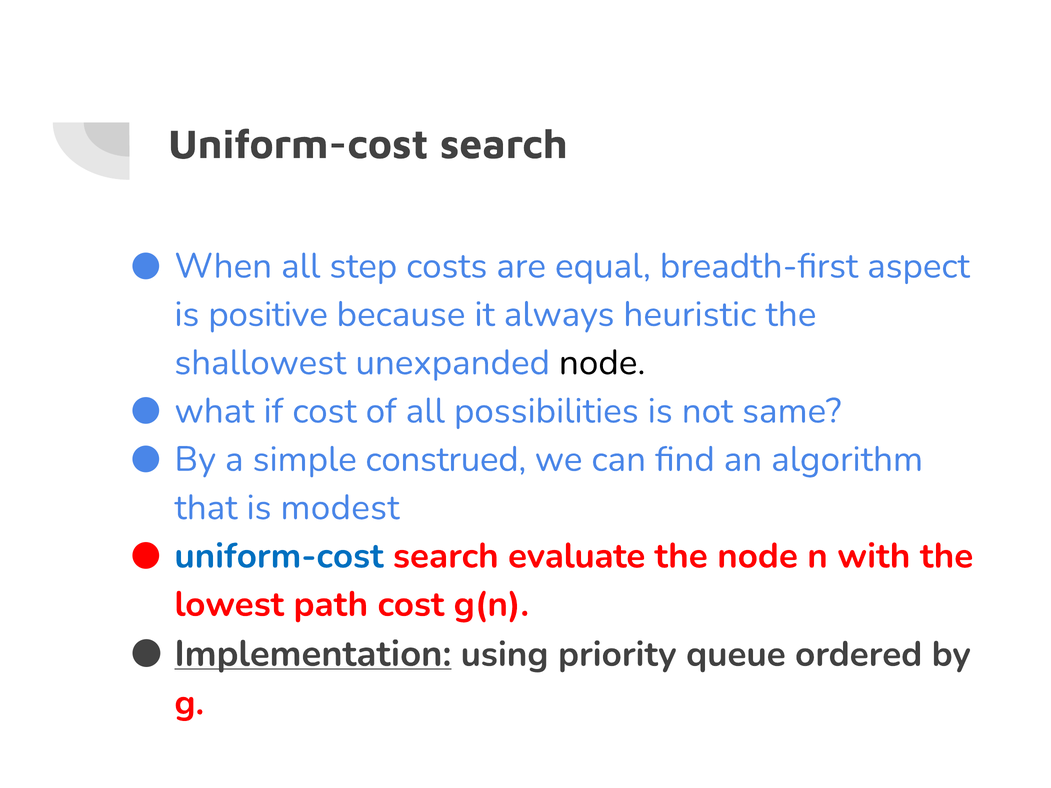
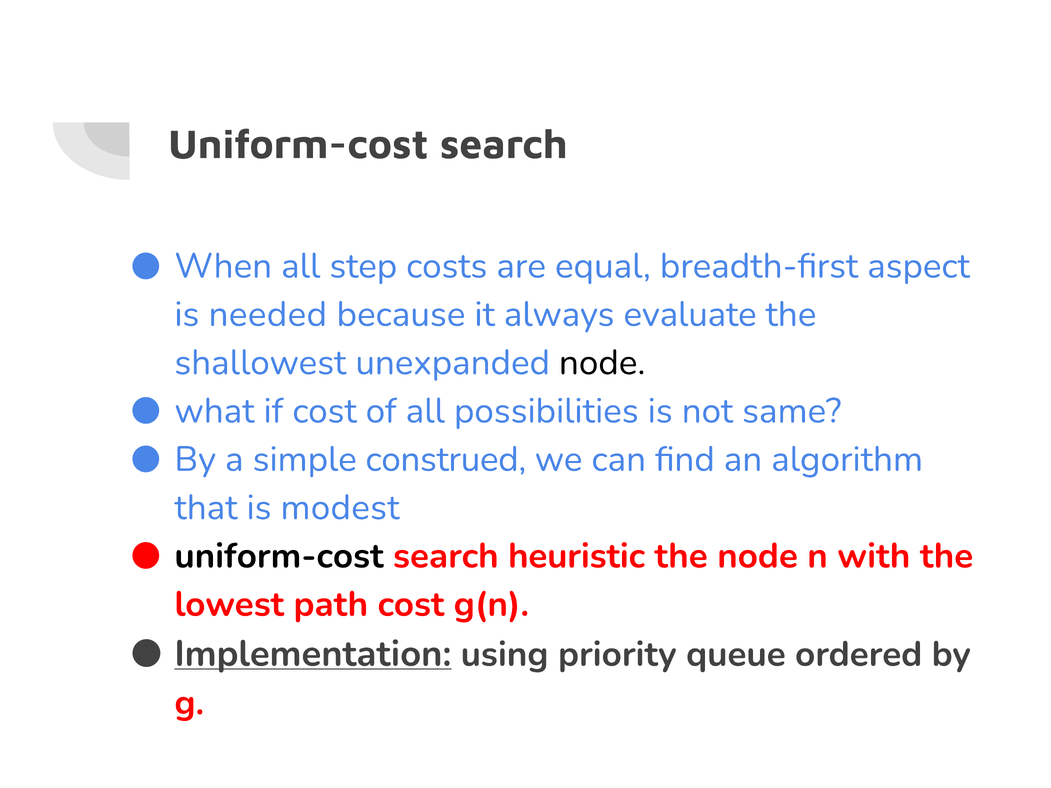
positive: positive -> needed (268, 314)
heuristic: heuristic -> evaluate (690, 314)
uniform-cost colour: blue -> black (279, 556)
evaluate: evaluate -> heuristic (577, 556)
